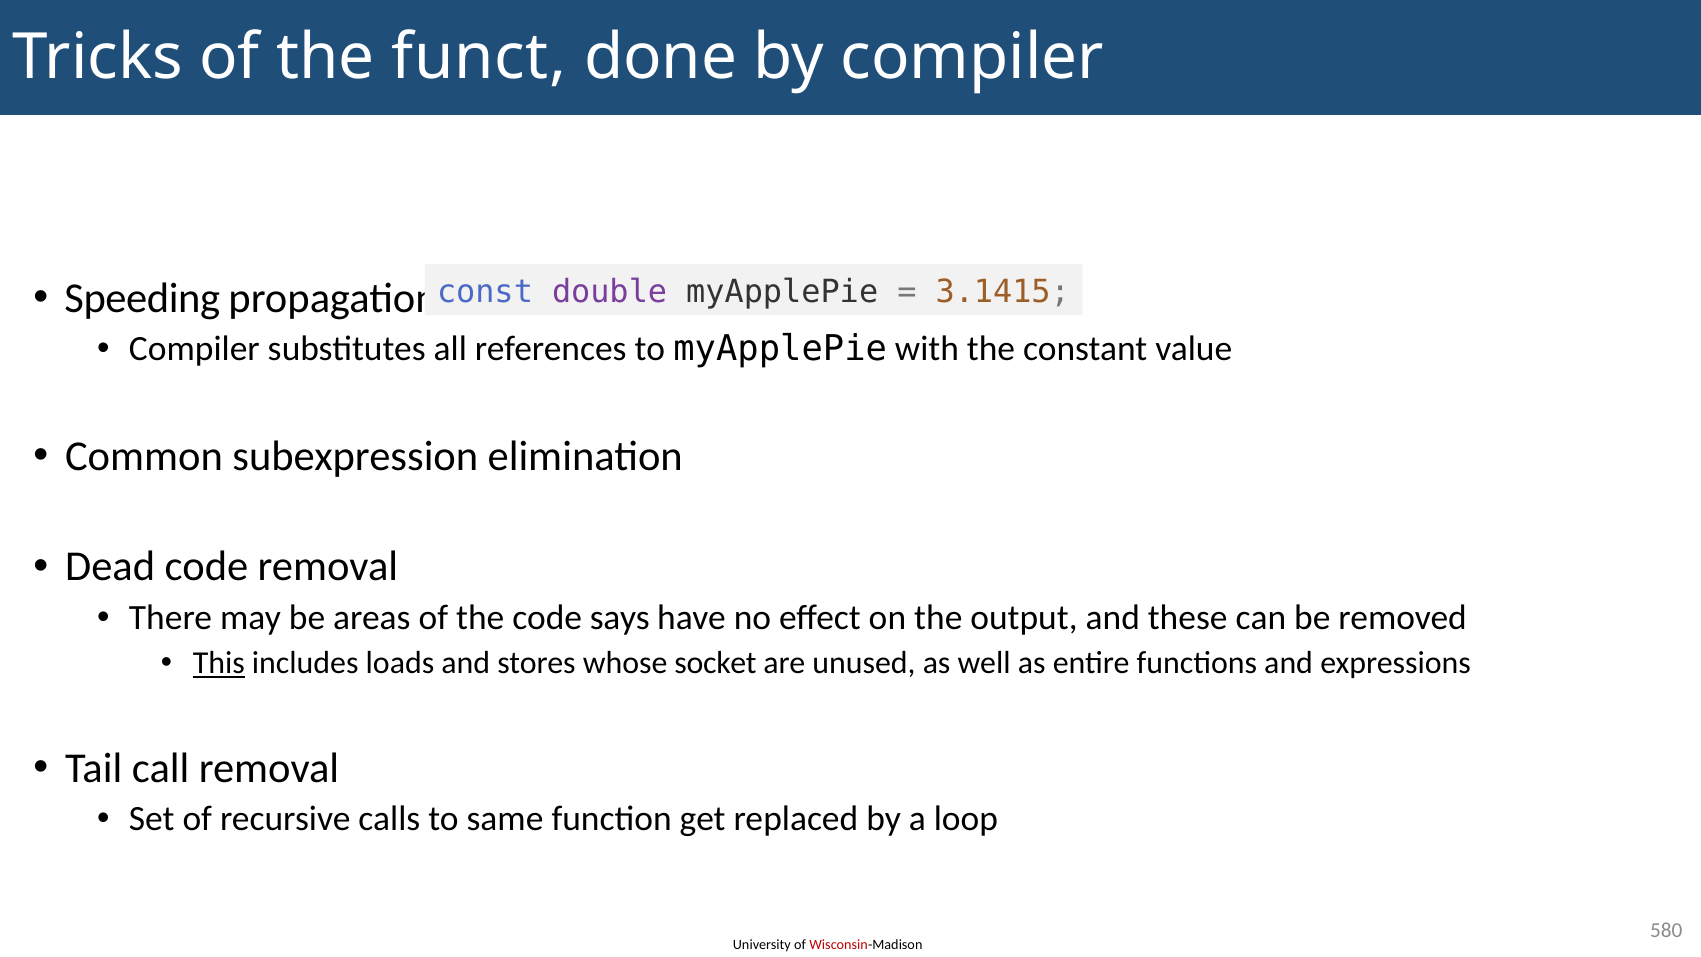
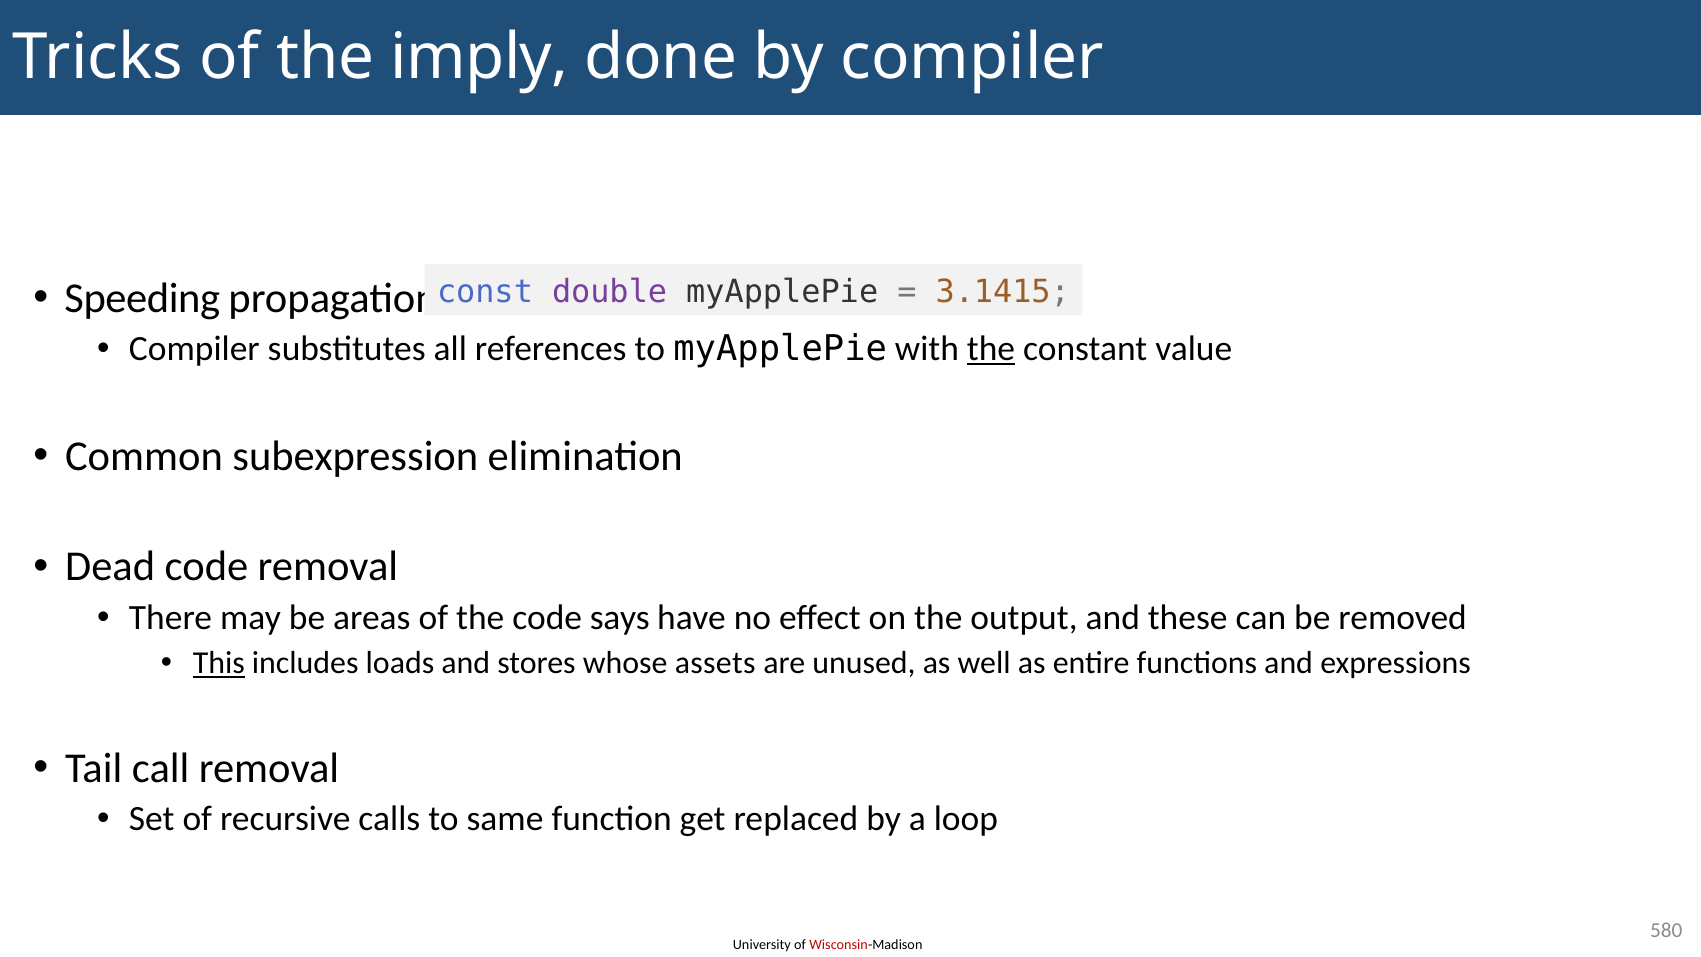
funct: funct -> imply (480, 57)
the underline: none -> present (991, 349)
socket: socket -> assets (715, 663)
